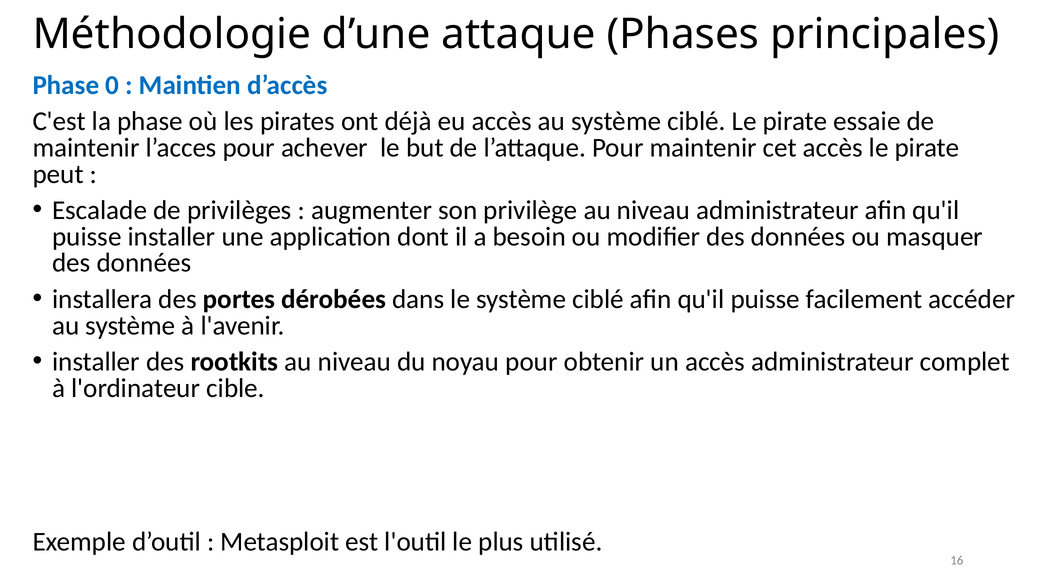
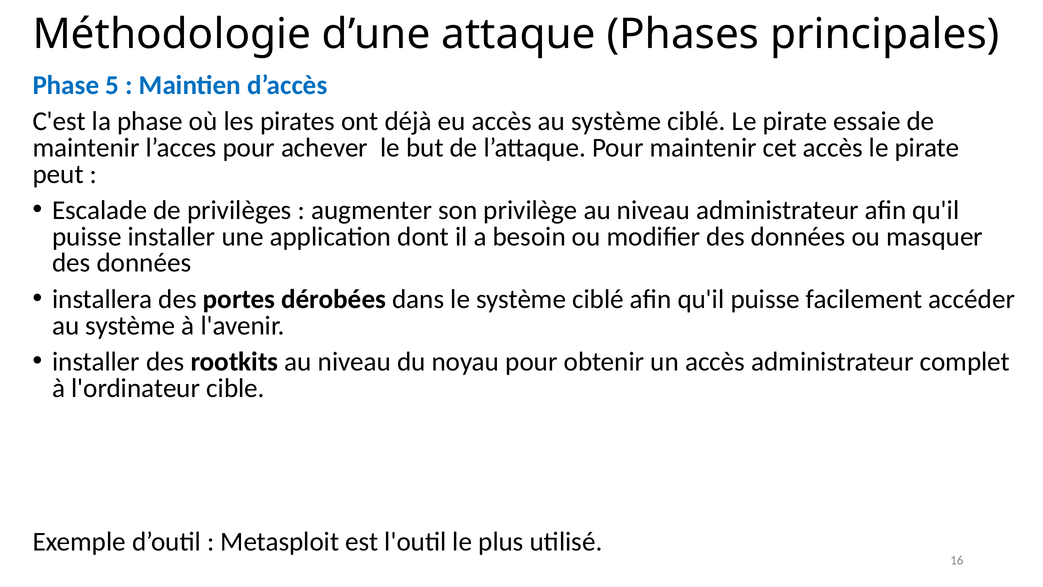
0: 0 -> 5 (112, 85)
